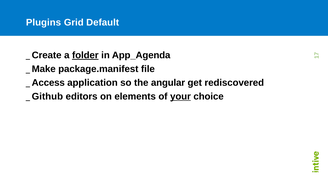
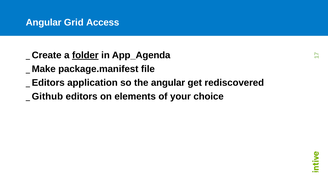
Plugins: Plugins -> Angular (44, 23)
Default: Default -> Access (103, 23)
Access: Access -> Editors (48, 83)
your underline: present -> none (180, 97)
